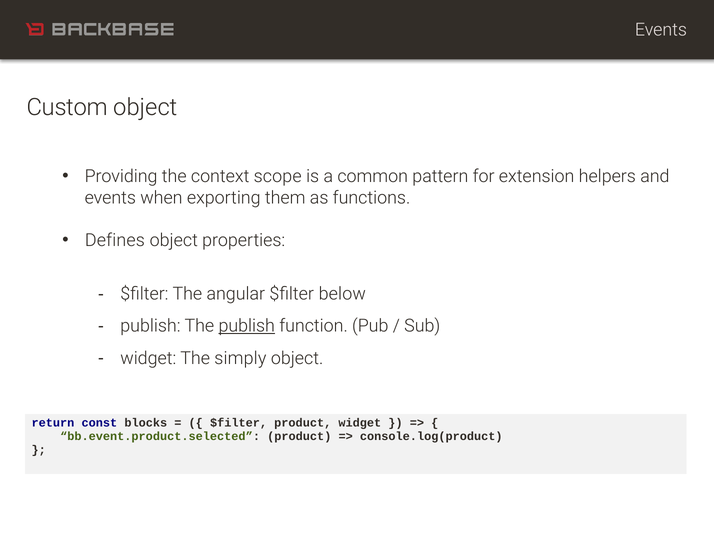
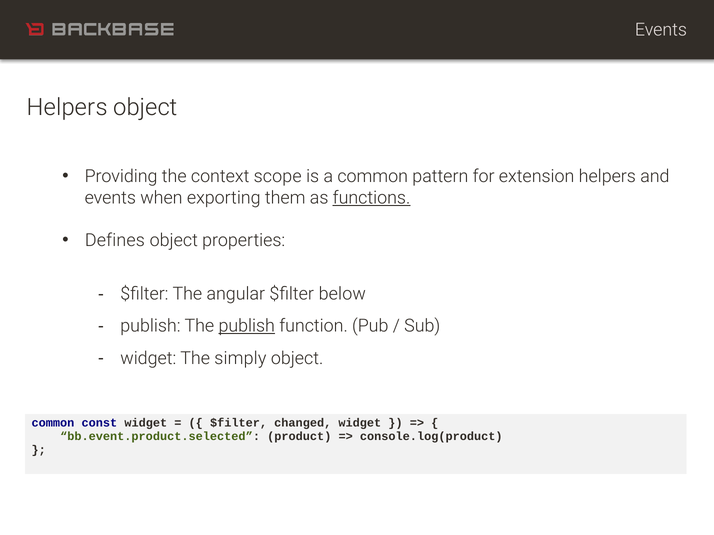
Custom: Custom -> Helpers (67, 107)
functions underline: none -> present (371, 198)
return: return -> common (53, 423)
const blocks: blocks -> widget (146, 423)
$filter product: product -> changed (303, 423)
